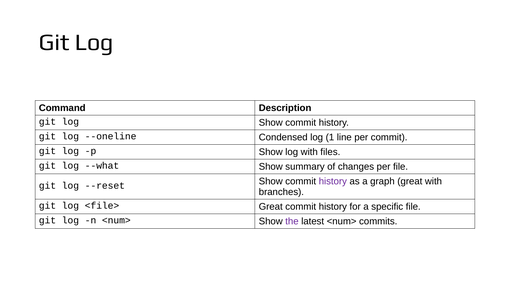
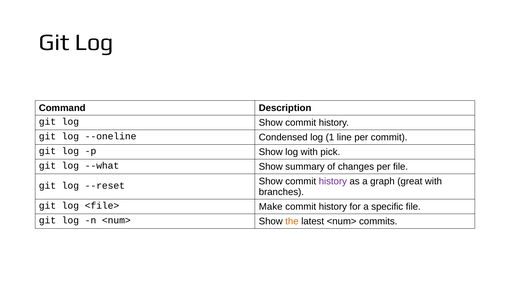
files: files -> pick (330, 152)
<file> Great: Great -> Make (271, 206)
the colour: purple -> orange (292, 221)
